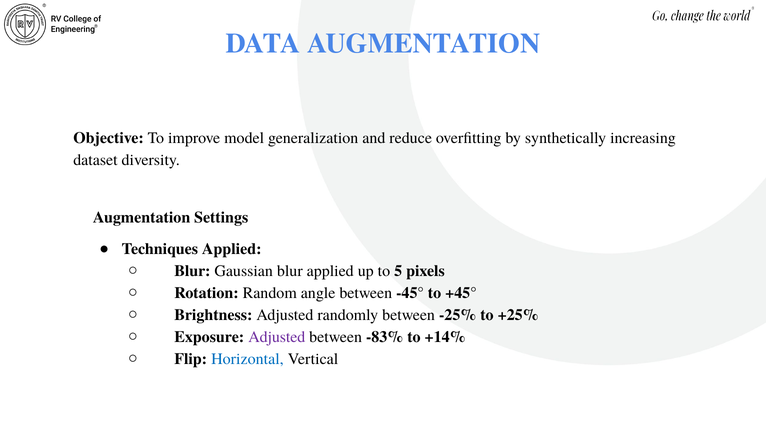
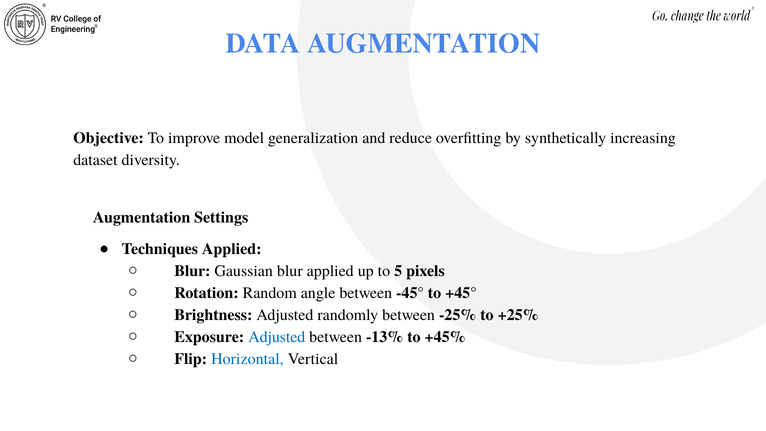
Adjusted colour: purple -> blue (277, 337)
-83%: -83% -> -13% (385, 337)
+14%: +14% -> +45% (445, 337)
